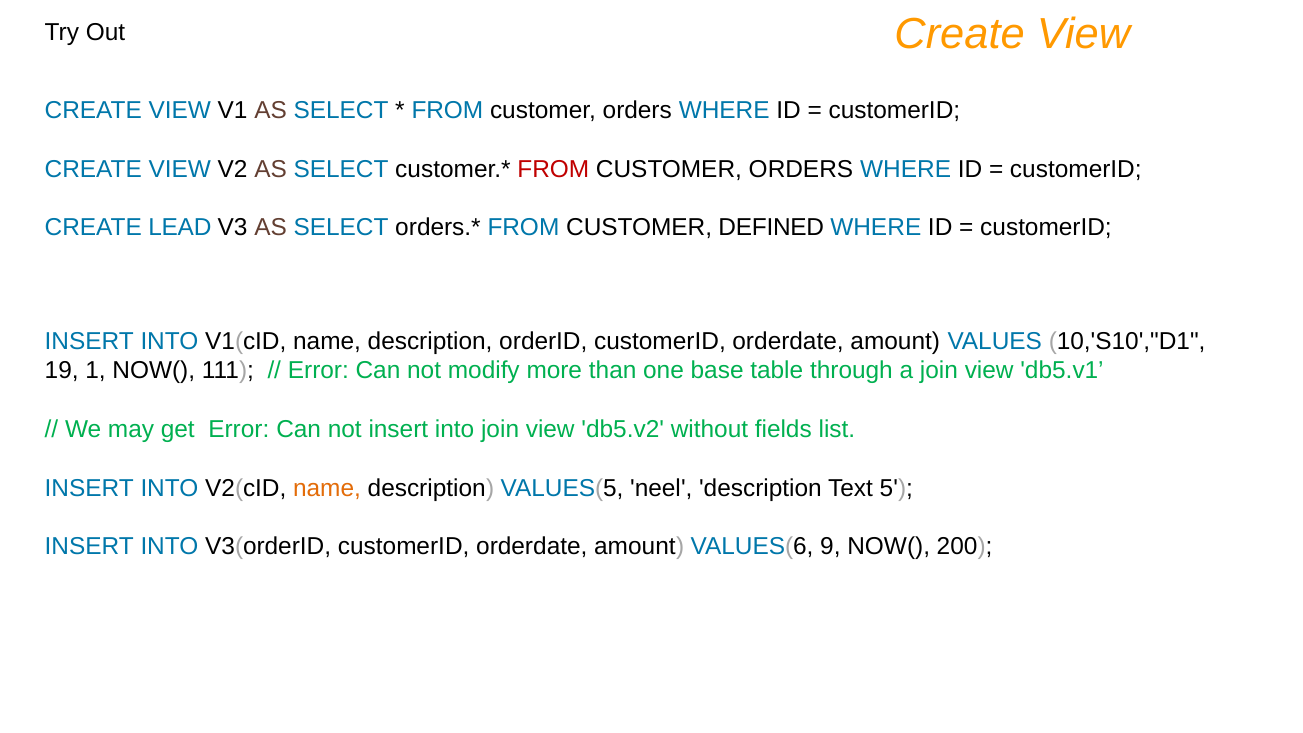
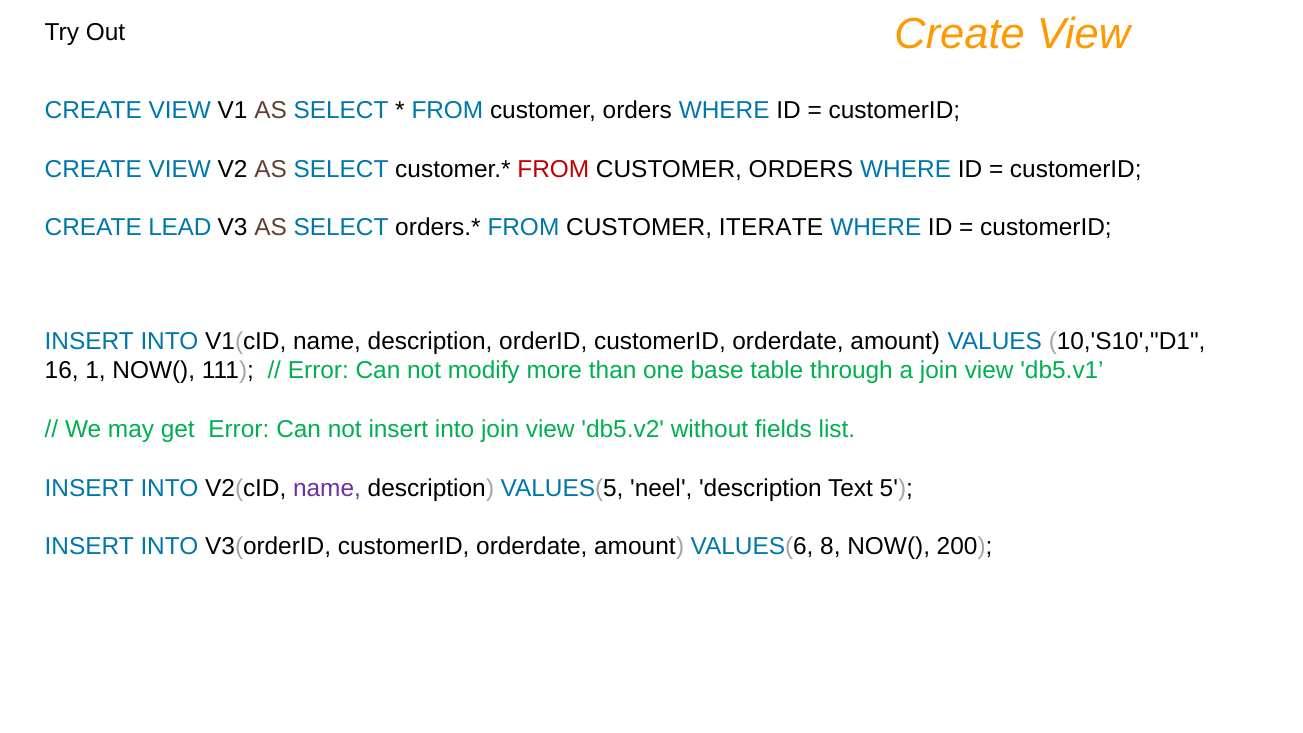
DEFINED: DEFINED -> ITERATE (771, 228)
19: 19 -> 16 (62, 371)
name colour: orange -> purple (327, 488)
9: 9 -> 8 (830, 547)
